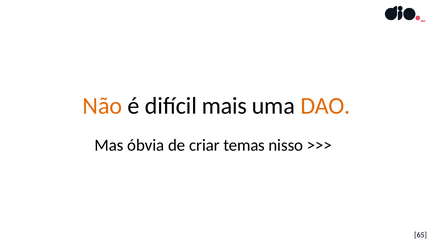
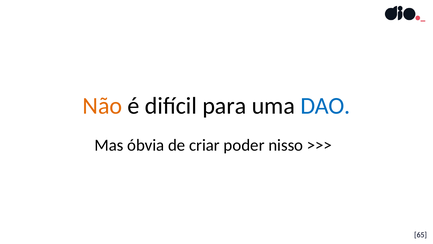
mais: mais -> para (224, 106)
DAO colour: orange -> blue (325, 106)
temas: temas -> poder (244, 145)
